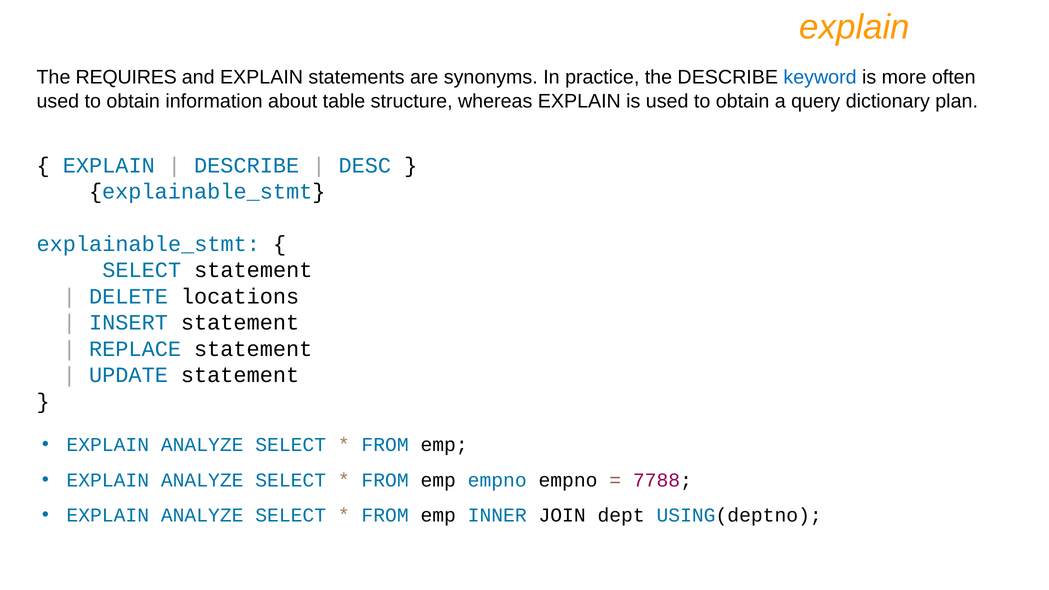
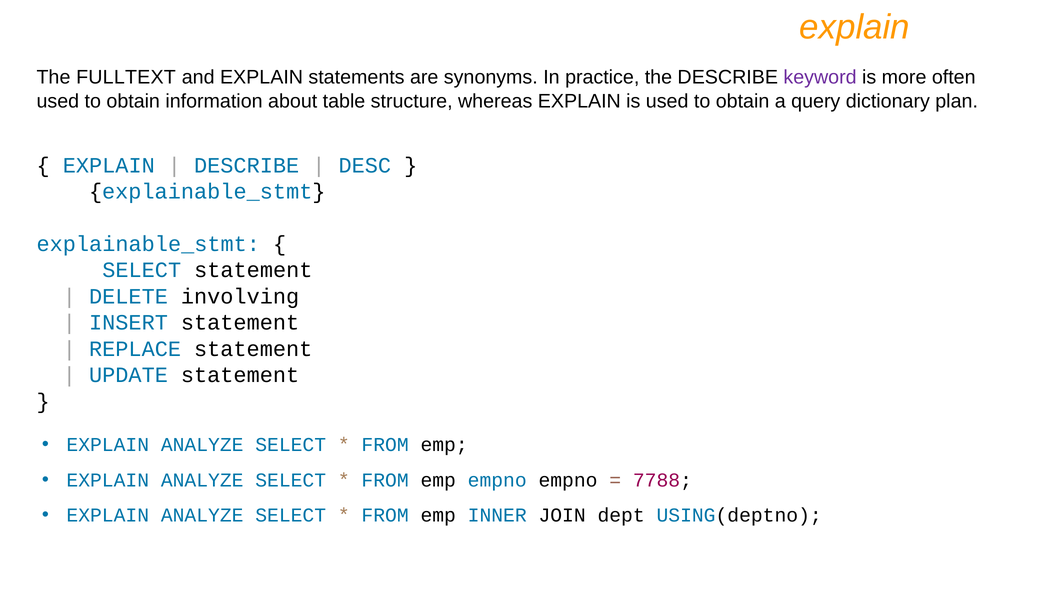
REQUIRES: REQUIRES -> FULLTEXT (126, 78)
keyword colour: blue -> purple (820, 78)
locations: locations -> involving (240, 297)
